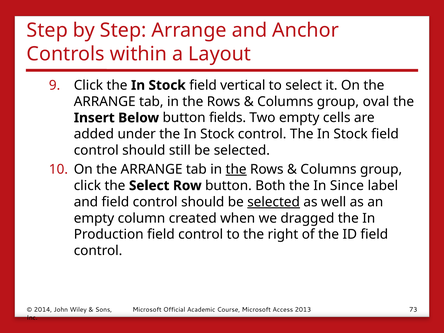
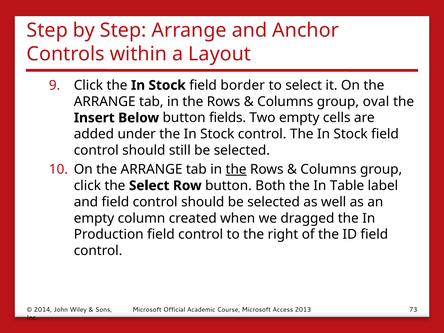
vertical: vertical -> border (243, 85)
Since: Since -> Table (347, 186)
selected underline: present -> none (274, 202)
